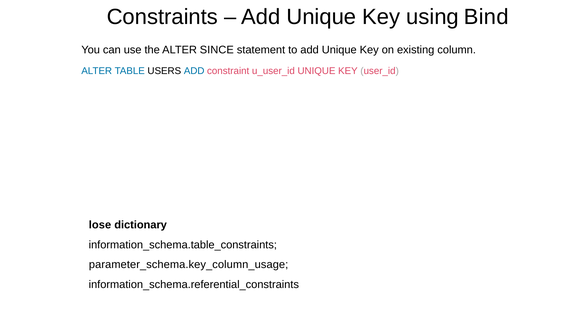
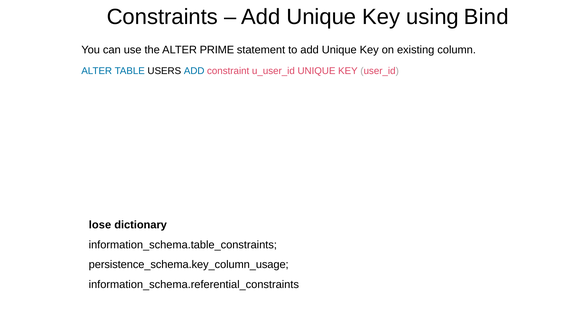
SINCE: SINCE -> PRIME (217, 50)
parameter_schema.key_column_usage: parameter_schema.key_column_usage -> persistence_schema.key_column_usage (189, 265)
